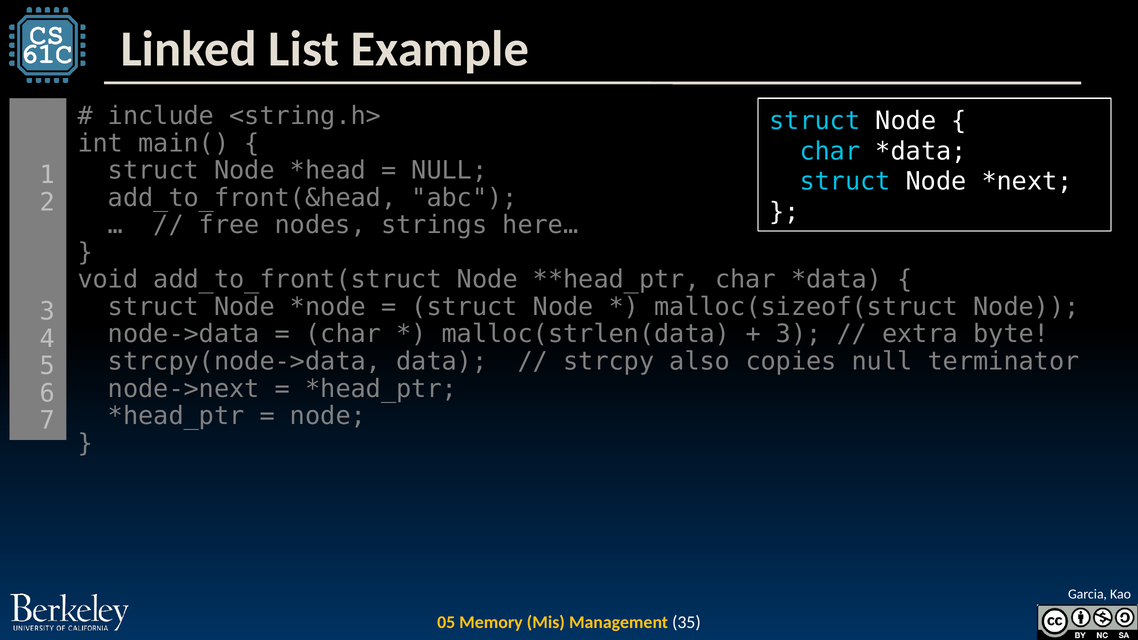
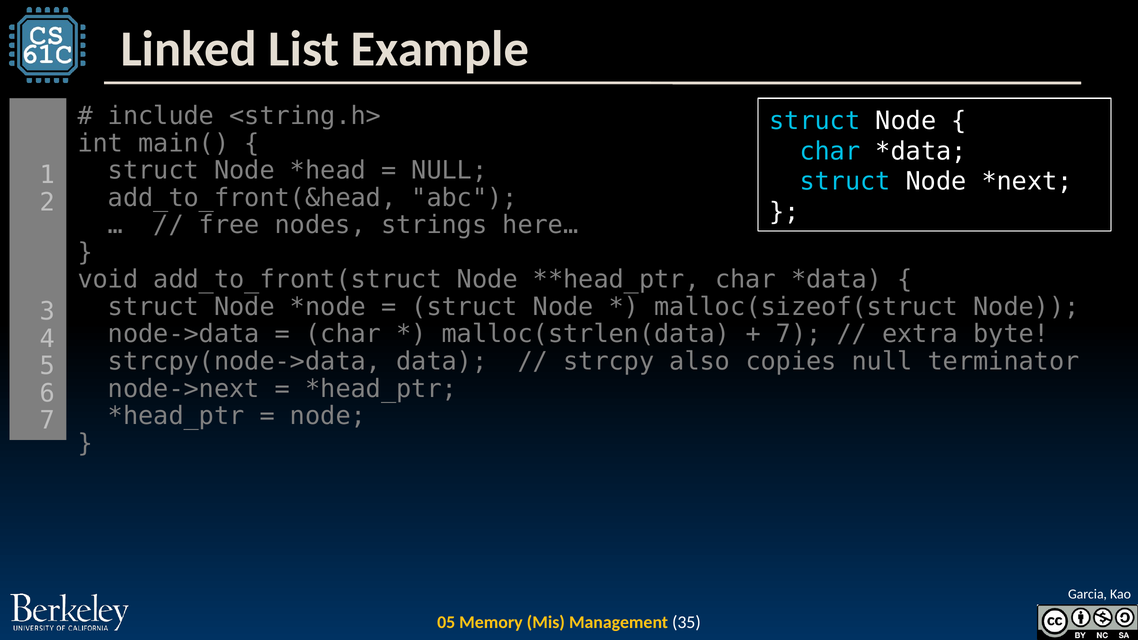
3: 3 -> 7 (799, 334)
